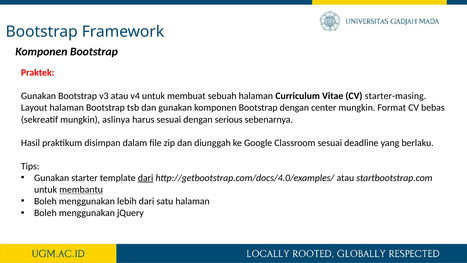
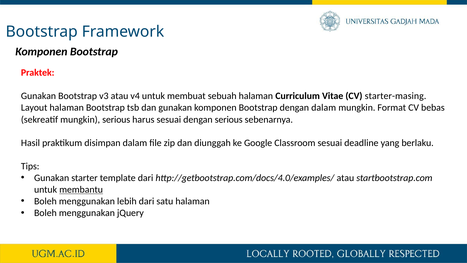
dengan center: center -> dalam (324, 108)
mungkin aslinya: aslinya -> serious (116, 119)
dari underline: present -> none (146, 178)
